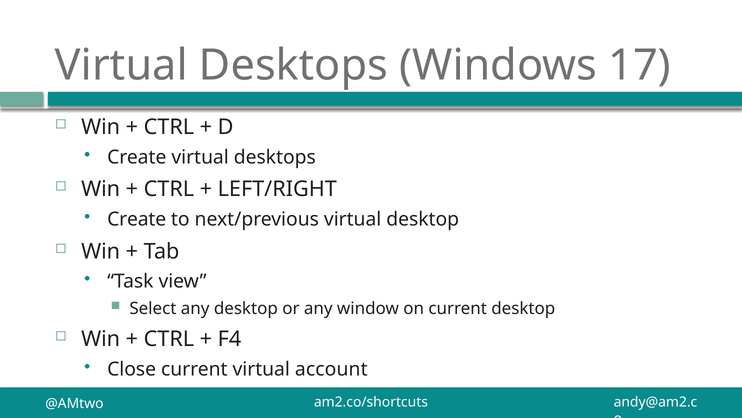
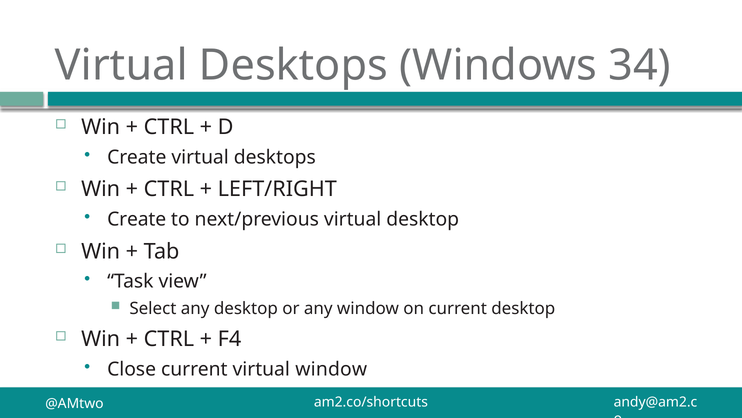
17: 17 -> 34 (640, 65)
virtual account: account -> window (331, 369)
